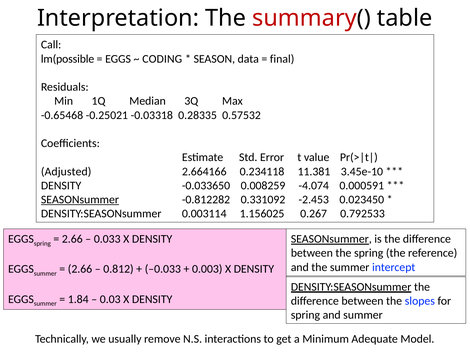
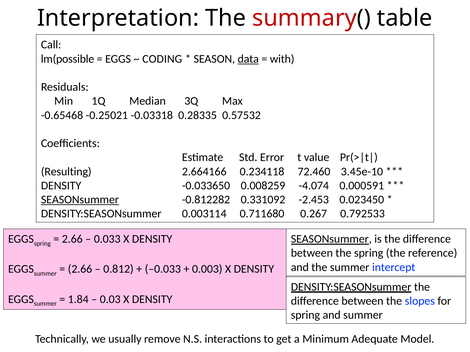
data underline: none -> present (248, 59)
final: final -> with (282, 59)
Adjusted: Adjusted -> Resulting (66, 172)
11.381: 11.381 -> 72.460 (314, 172)
1.156025: 1.156025 -> 0.711680 (262, 214)
